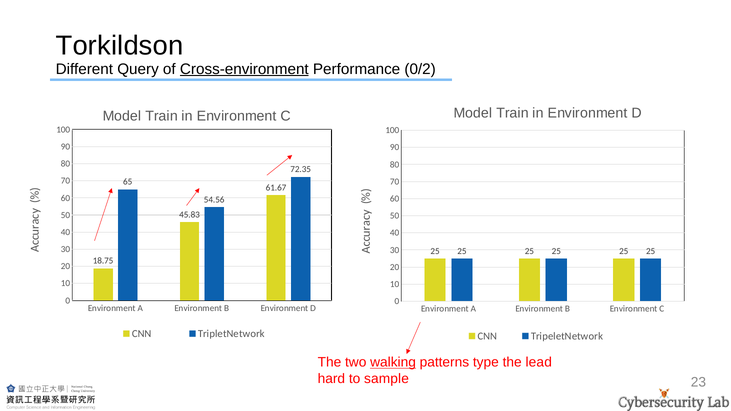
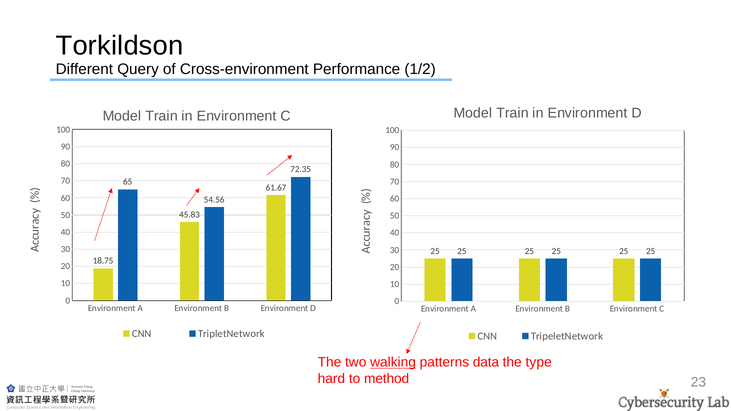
Cross-environment underline: present -> none (244, 69)
0/2: 0/2 -> 1/2 (420, 69)
type: type -> data (486, 362)
lead: lead -> type (539, 362)
sample: sample -> method (387, 379)
